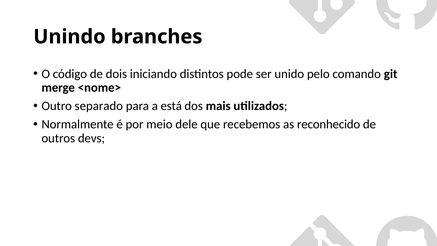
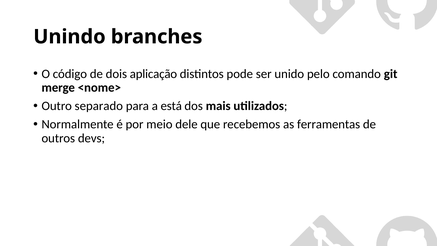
iniciando: iniciando -> aplicação (153, 74)
reconhecido: reconhecido -> ferramentas (329, 124)
